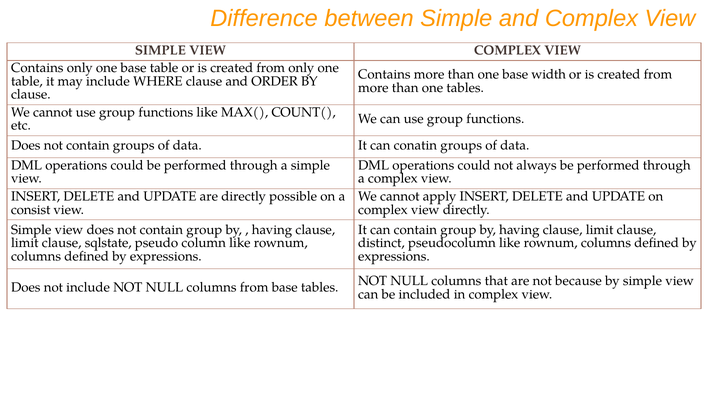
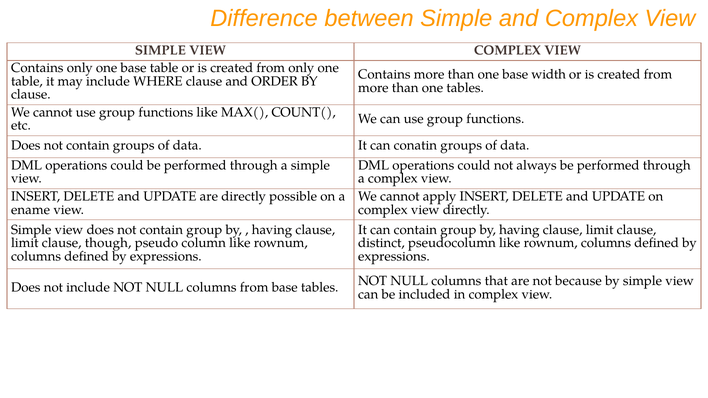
consist: consist -> ename (31, 210)
sqlstate: sqlstate -> though (108, 243)
